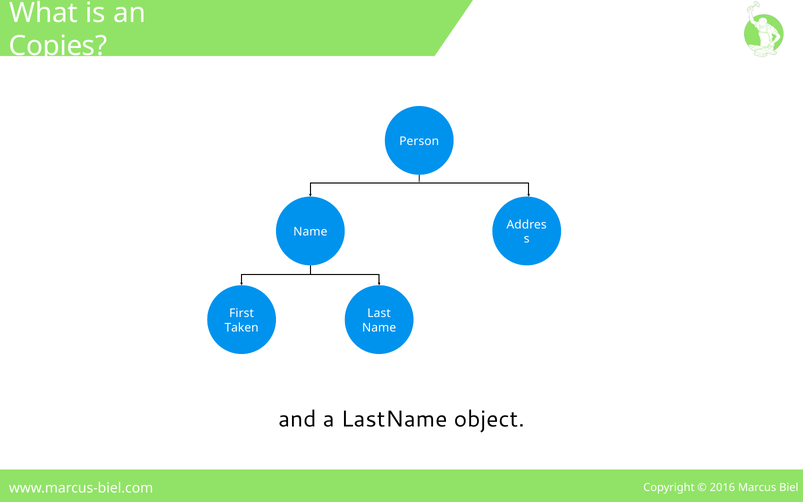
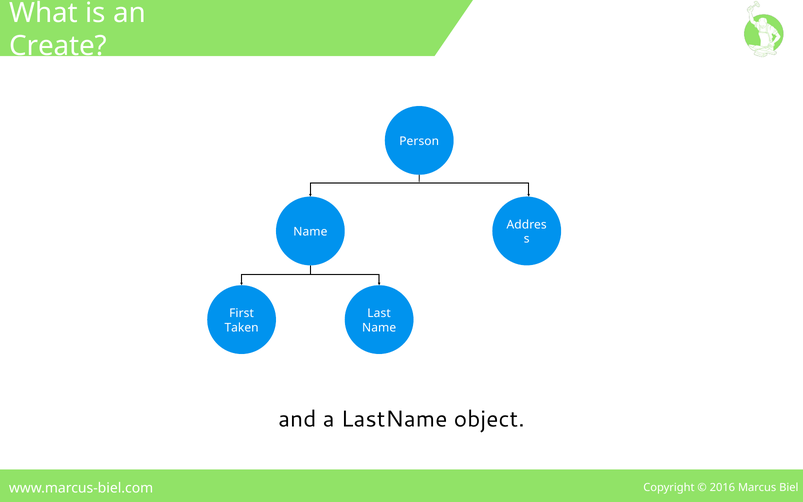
Copies: Copies -> Create (58, 46)
